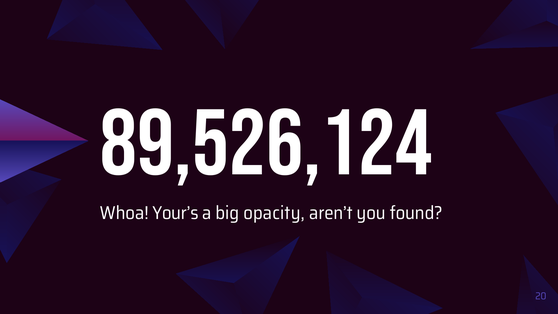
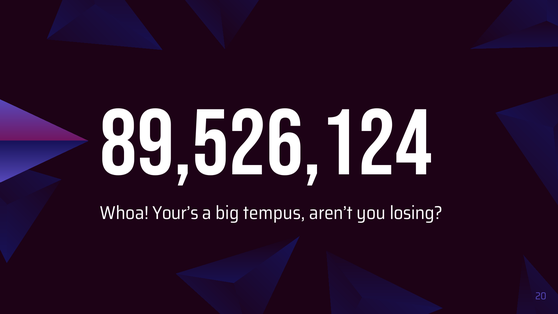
opacity: opacity -> tempus (274, 213)
found: found -> losing (416, 213)
